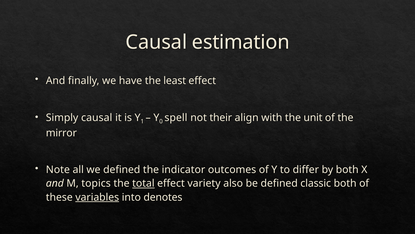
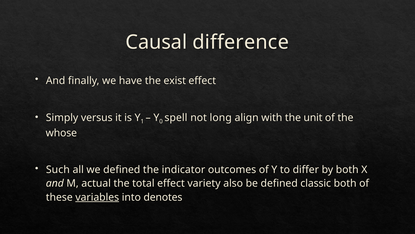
estimation: estimation -> difference (241, 42)
least: least -> exist (175, 80)
Simply causal: causal -> versus (97, 117)
their: their -> long (221, 117)
mirror: mirror -> whose (61, 133)
Note: Note -> Such (58, 169)
topics: topics -> actual (96, 183)
total underline: present -> none (143, 183)
